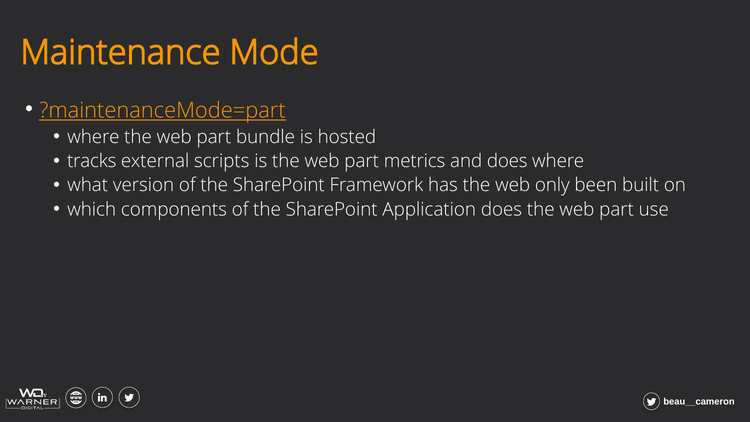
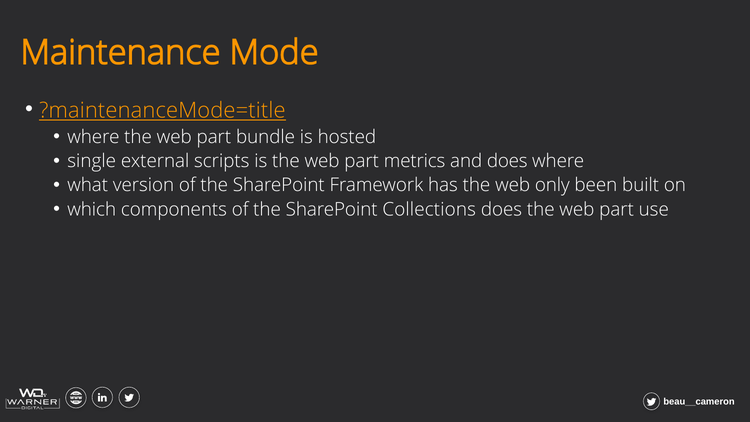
?maintenanceMode=part: ?maintenanceMode=part -> ?maintenanceMode=title (162, 110)
tracks: tracks -> single (92, 161)
Application: Application -> Collections (429, 209)
